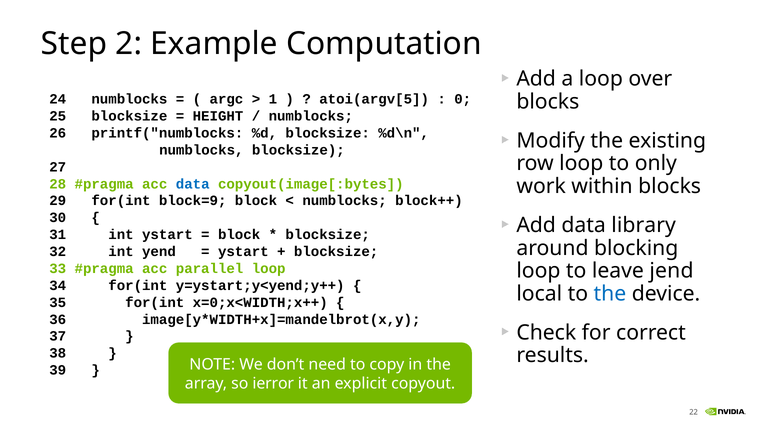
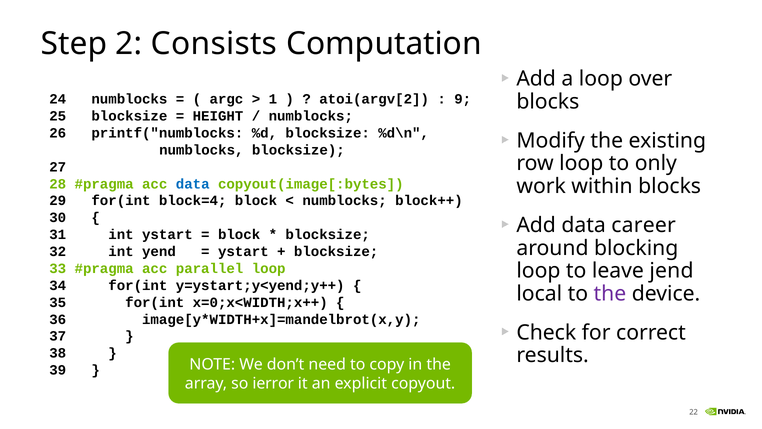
Example: Example -> Consists (214, 44)
atoi(argv[5: atoi(argv[5 -> atoi(argv[2 (374, 99)
0: 0 -> 9 (463, 99)
block=9: block=9 -> block=4 (193, 201)
library: library -> career (644, 225)
the colour: blue -> purple (610, 294)
